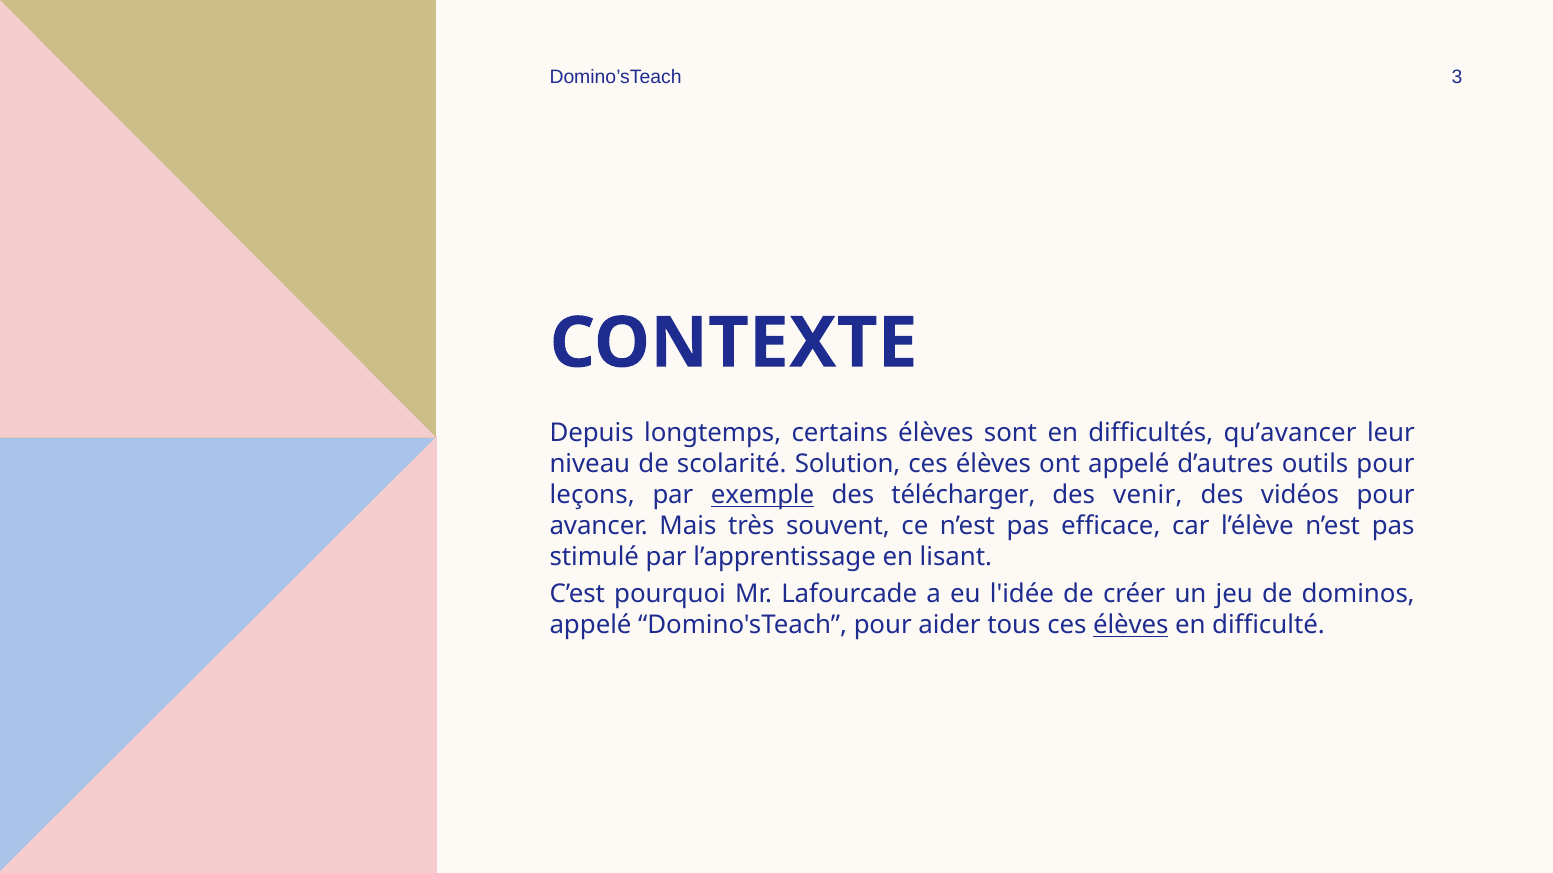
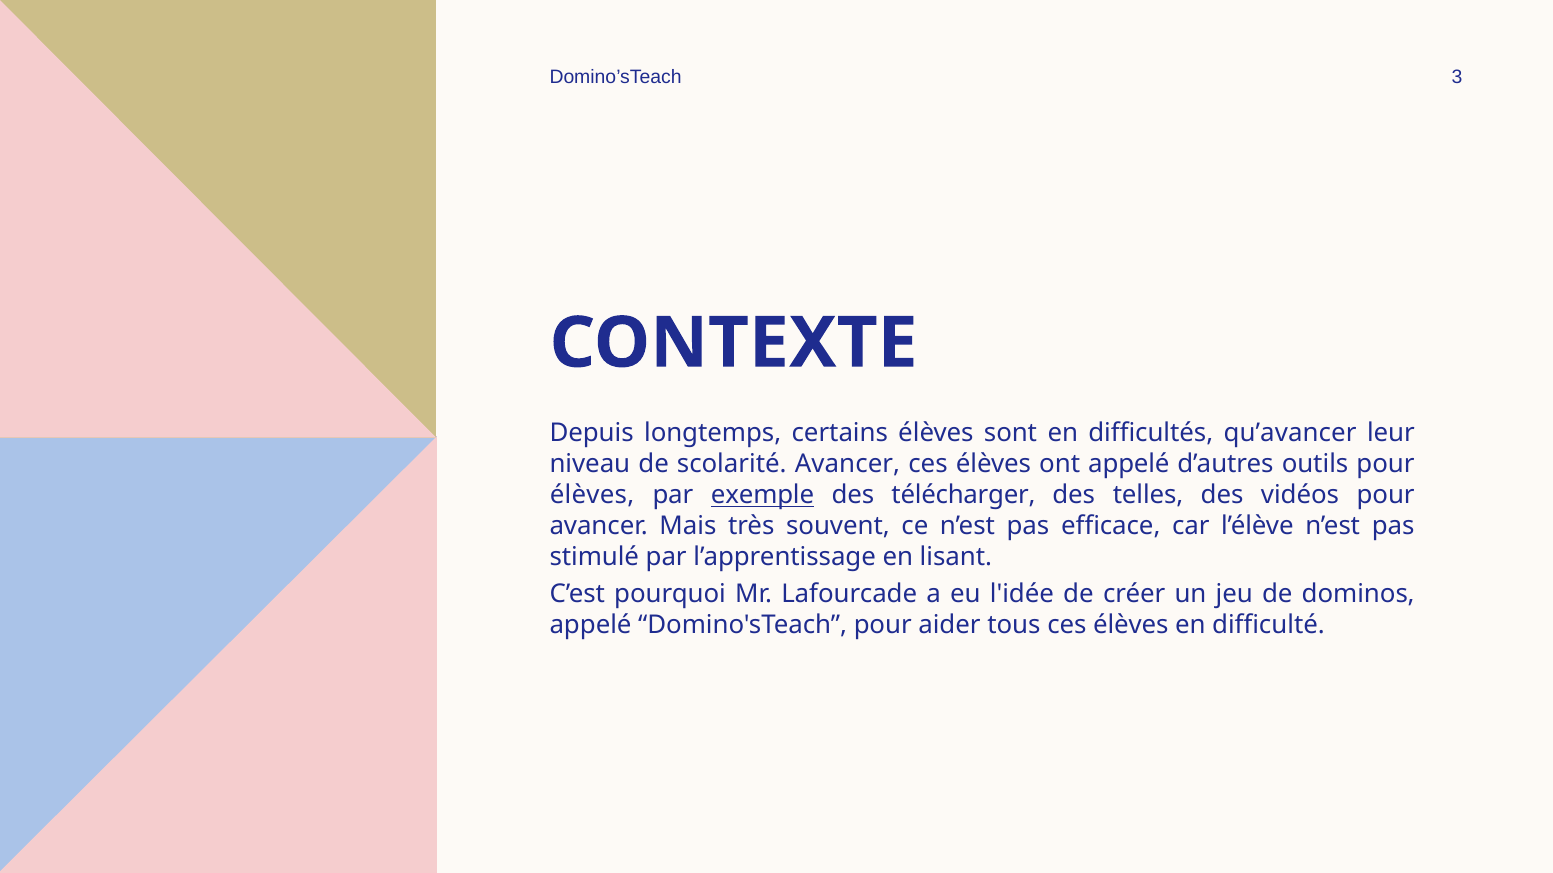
scolarité Solution: Solution -> Avancer (847, 465)
leçons: leçons -> élèves (592, 496)
venir: venir -> telles (1148, 496)
élèves underline: present -> none (1131, 626)
